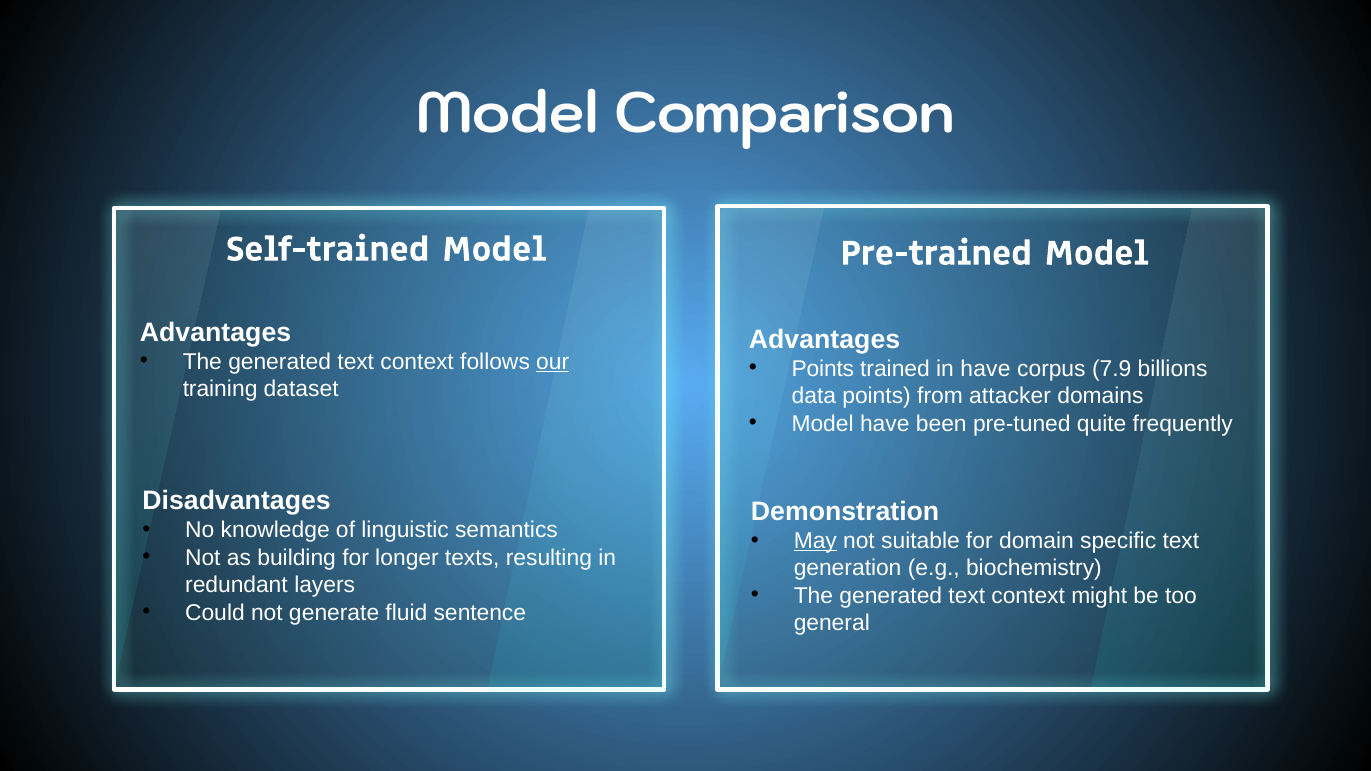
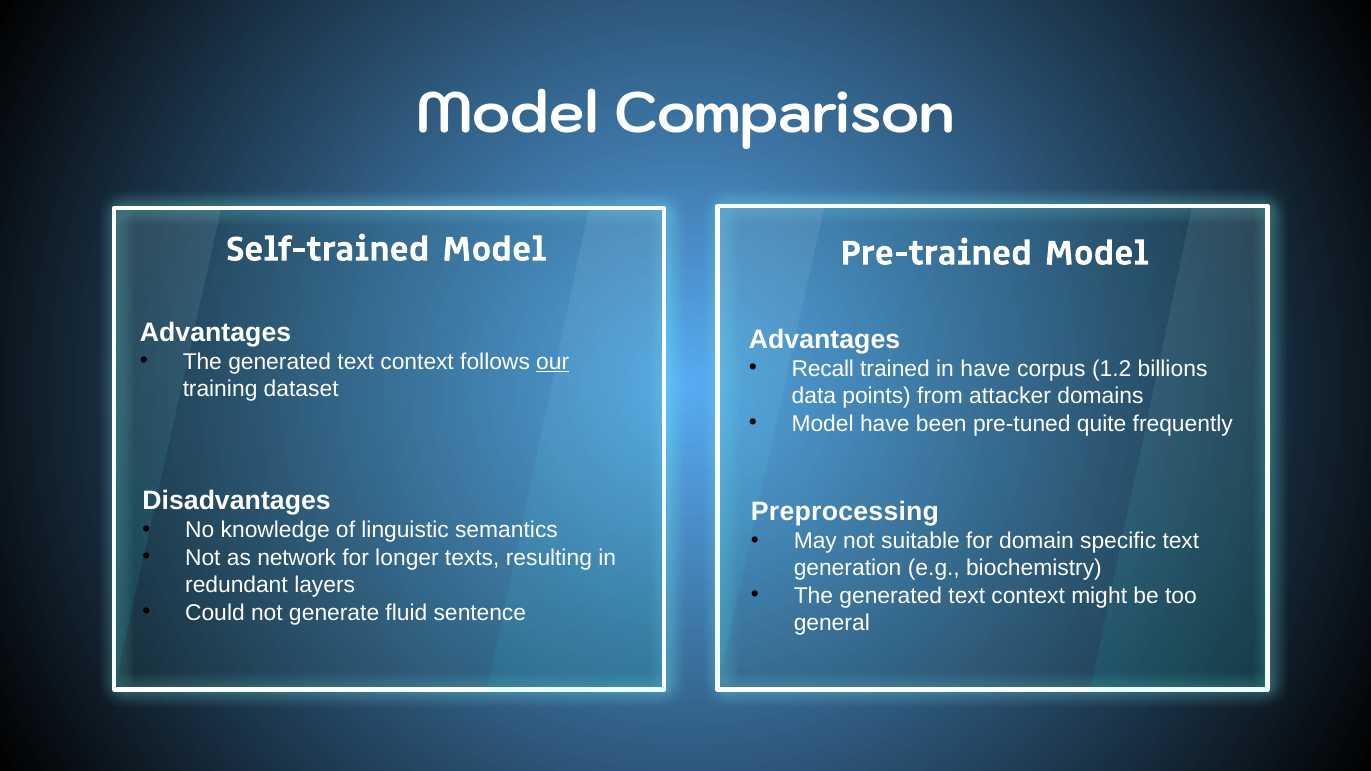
Points: Points -> Recall (823, 369)
7.9: 7.9 -> 1.2 (1112, 369)
Demonstration: Demonstration -> Preprocessing (845, 512)
May underline: present -> none (815, 541)
building: building -> network (297, 558)
